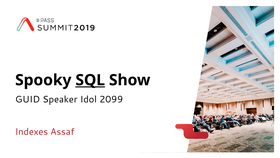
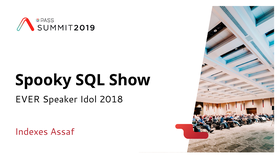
SQL underline: present -> none (90, 80)
GUID: GUID -> EVER (28, 99)
2099: 2099 -> 2018 (111, 99)
